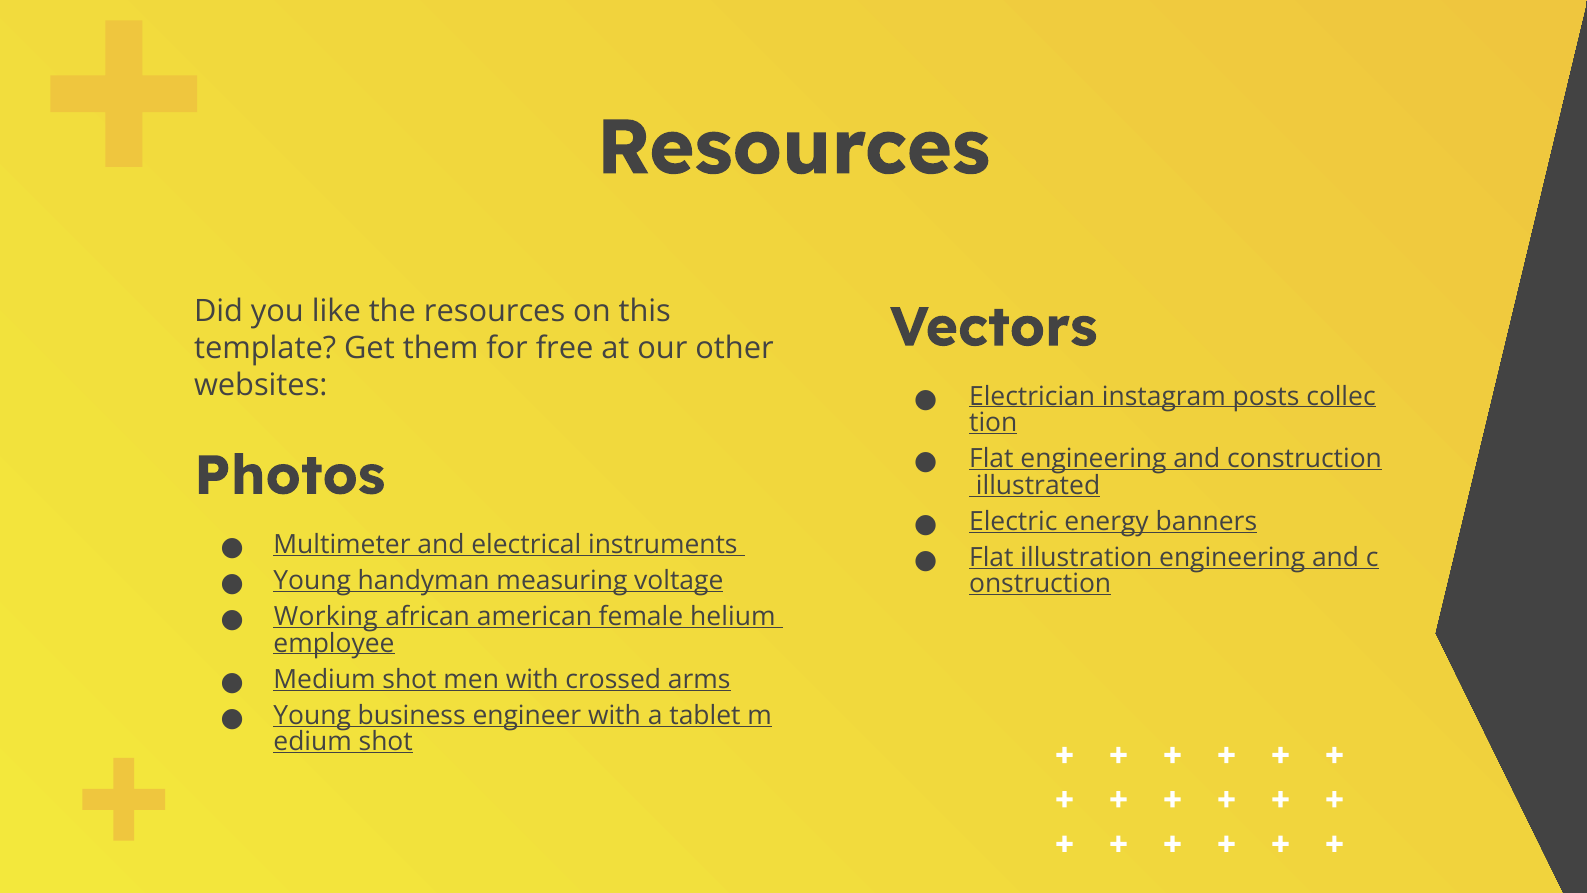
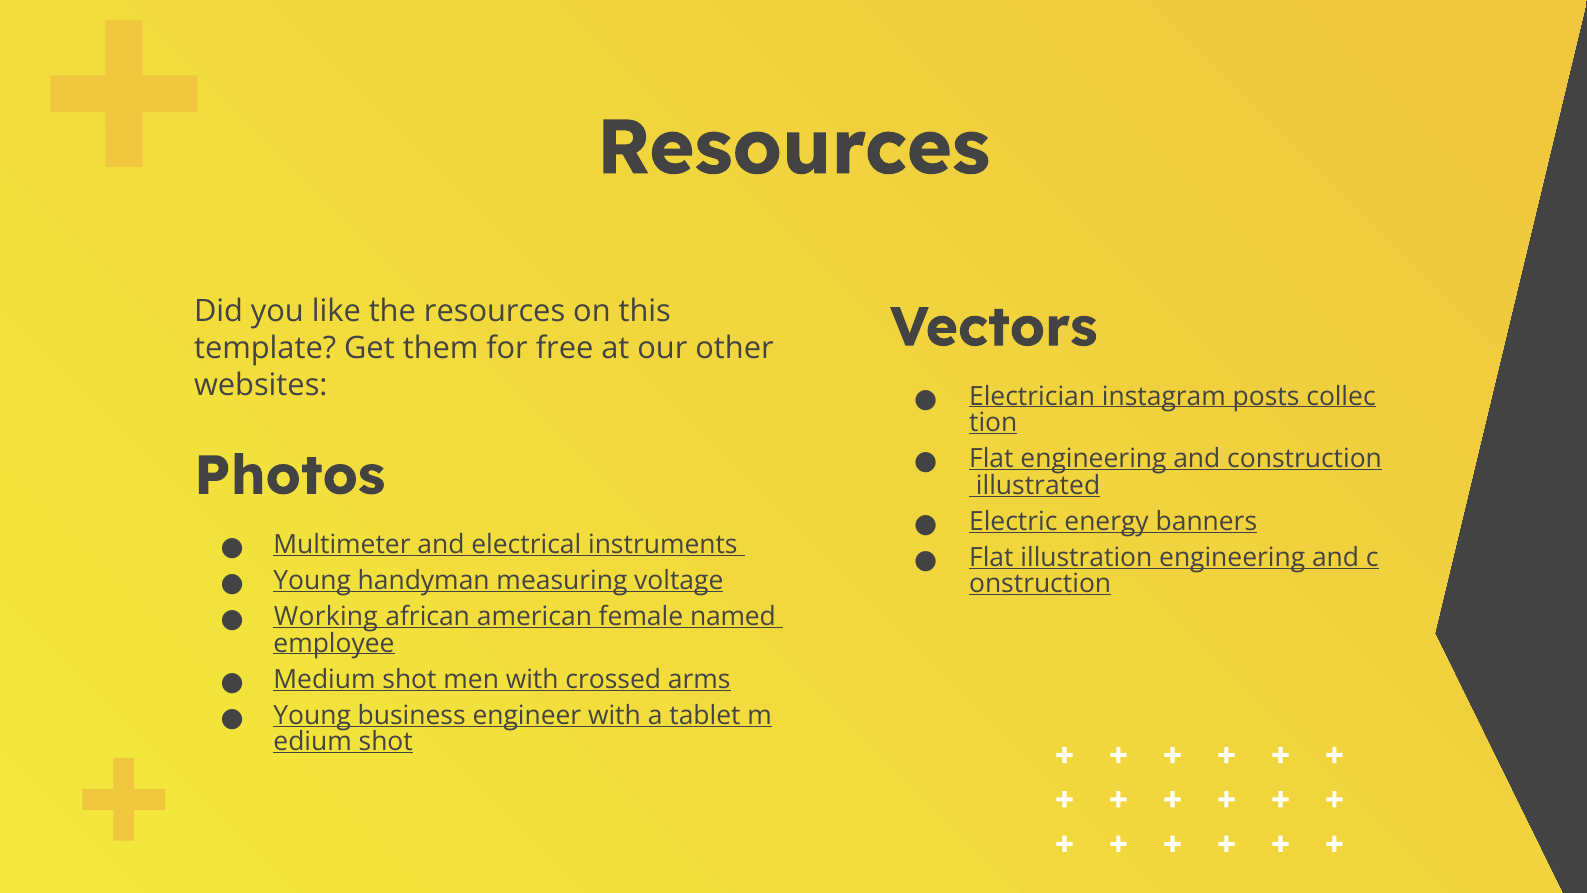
helium: helium -> named (733, 617)
